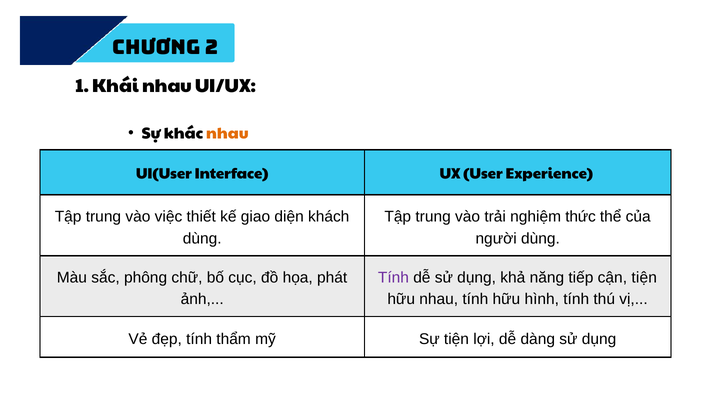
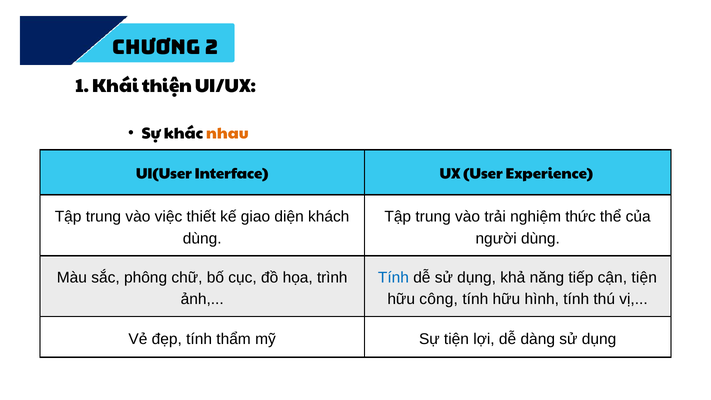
Khái nhau: nhau -> thiện (167, 86)
phát: phát -> trình (332, 278)
Tính colour: purple -> blue (393, 278)
hữu nhau: nhau -> công (439, 299)
